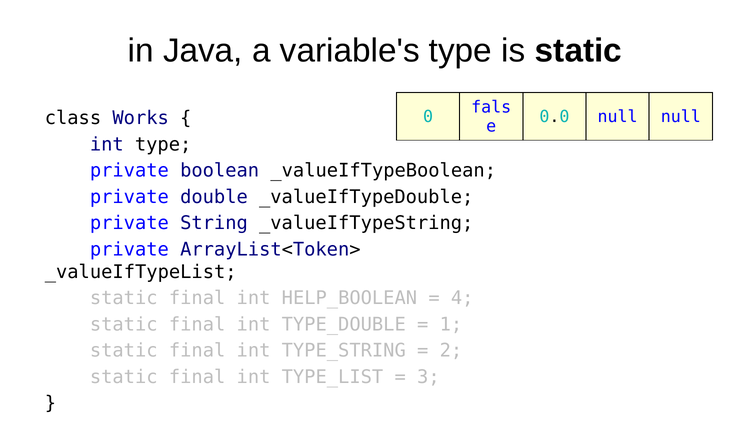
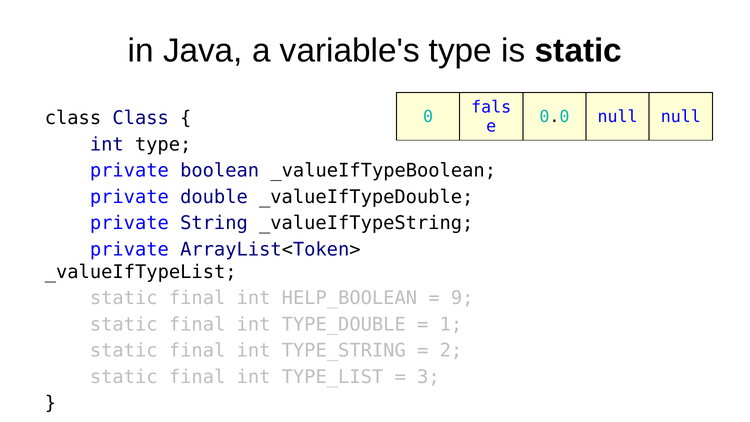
class Works: Works -> Class (141, 118)
4: 4 -> 9 (462, 298)
